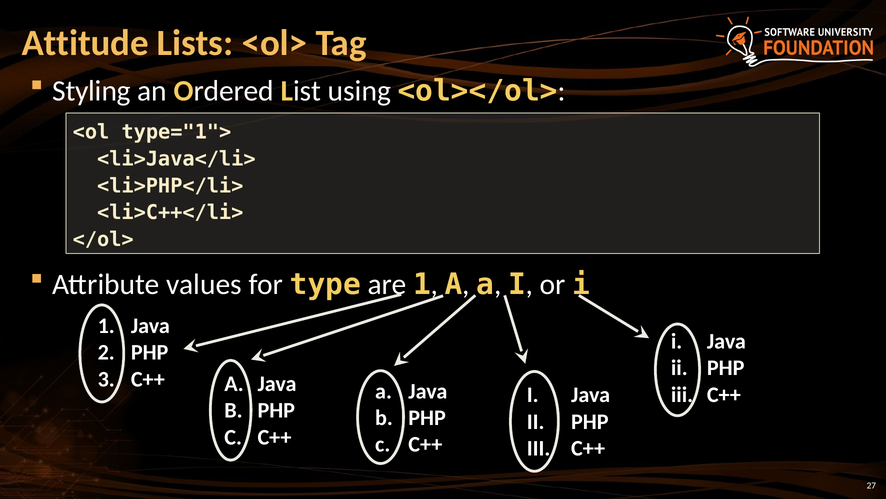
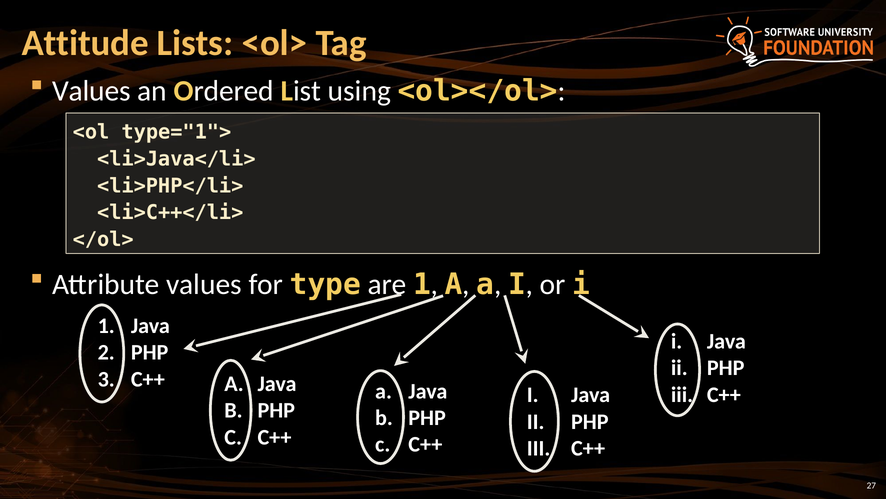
Styling: Styling -> Values (91, 91)
